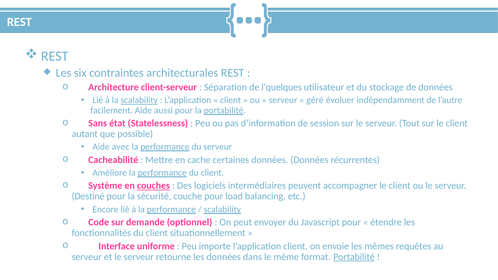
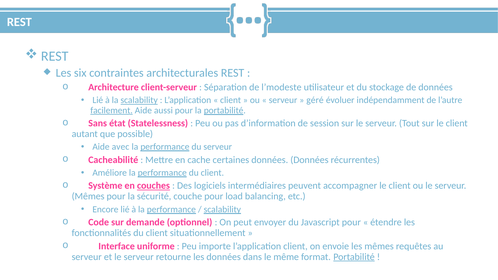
l’quelques: l’quelques -> l’modeste (282, 87)
facilement underline: none -> present (112, 110)
Destiné: Destiné -> Mêmes (88, 196)
